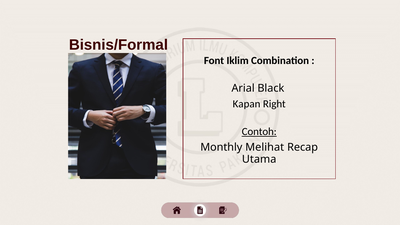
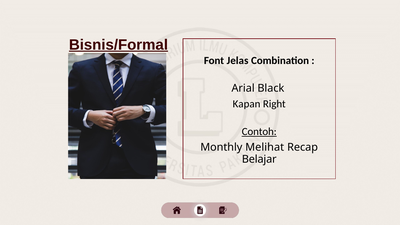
Bisnis/Formal underline: none -> present (118, 45)
Iklim: Iklim -> Jelas (238, 61)
Utama: Utama -> Belajar (259, 159)
